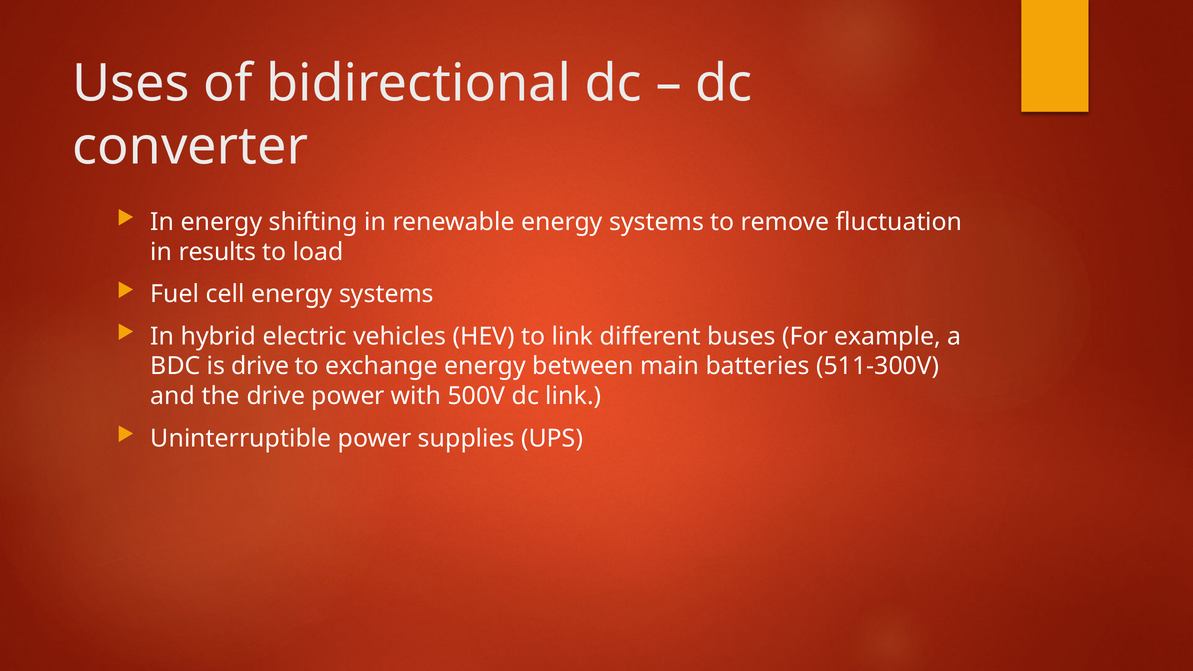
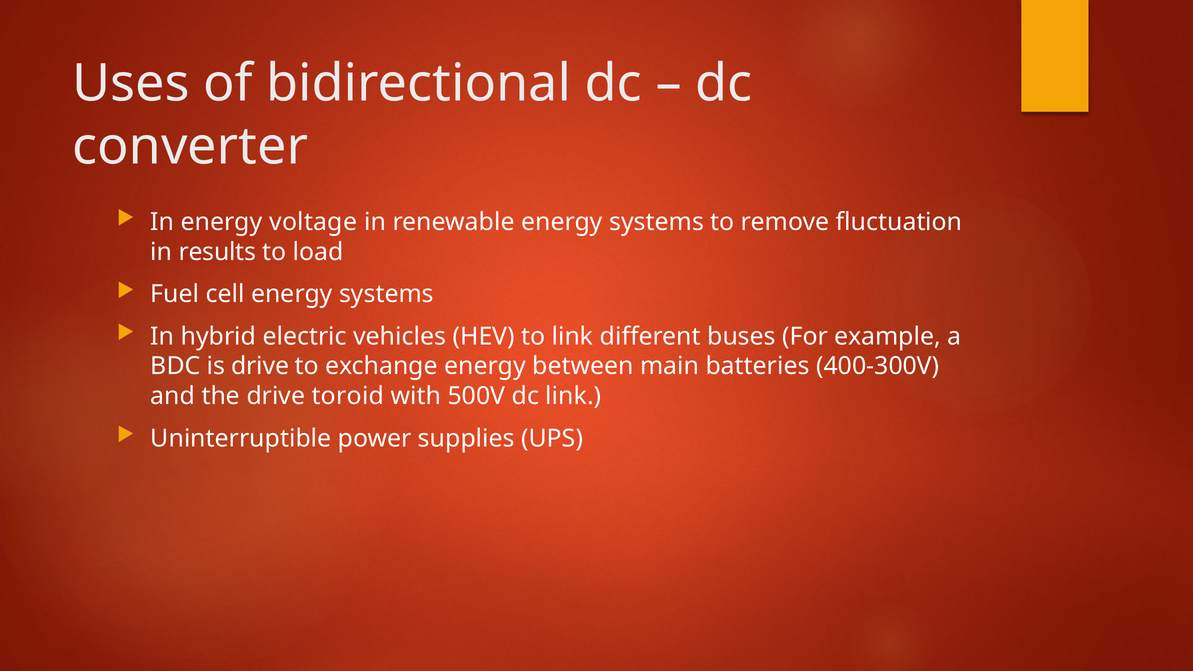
shifting: shifting -> voltage (313, 222)
511-300V: 511-300V -> 400-300V (878, 366)
drive power: power -> toroid (348, 396)
